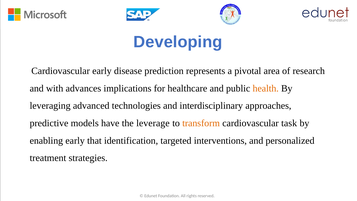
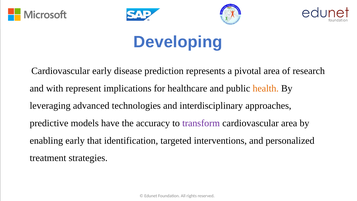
advances: advances -> represent (83, 88)
leverage: leverage -> accuracy (153, 123)
transform colour: orange -> purple (201, 123)
cardiovascular task: task -> area (289, 123)
